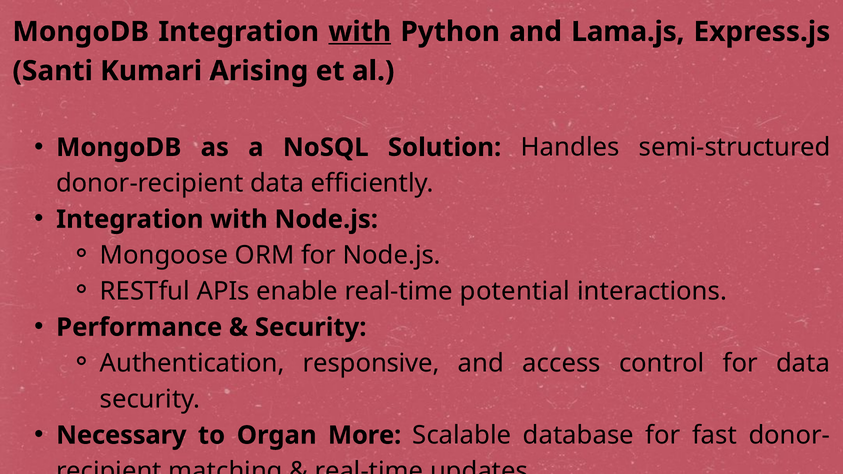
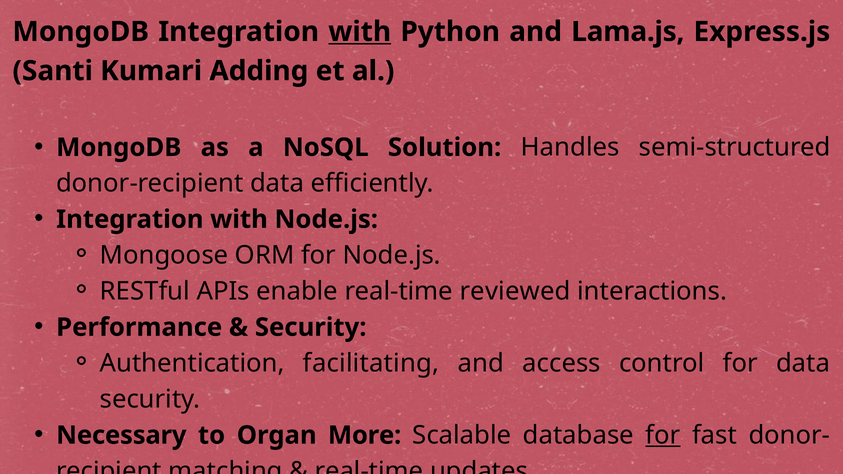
Arising: Arising -> Adding (259, 71)
potential: potential -> reviewed (515, 291)
responsive: responsive -> facilitating (371, 363)
for underline: none -> present (663, 435)
